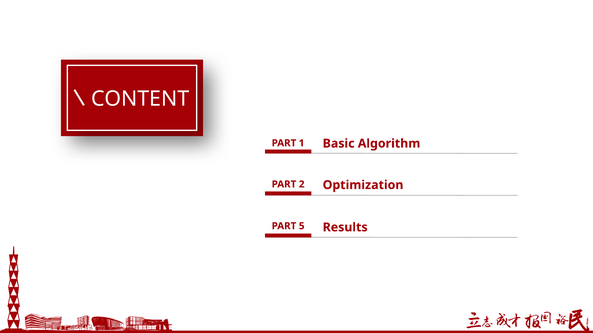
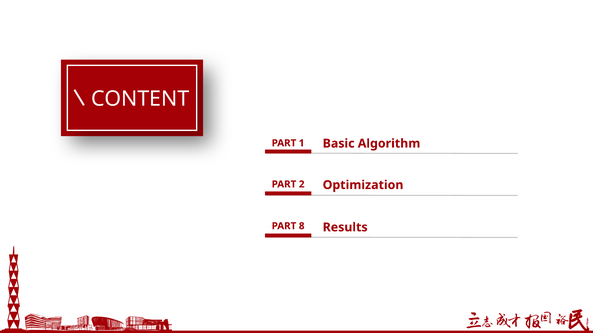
5: 5 -> 8 (302, 226)
